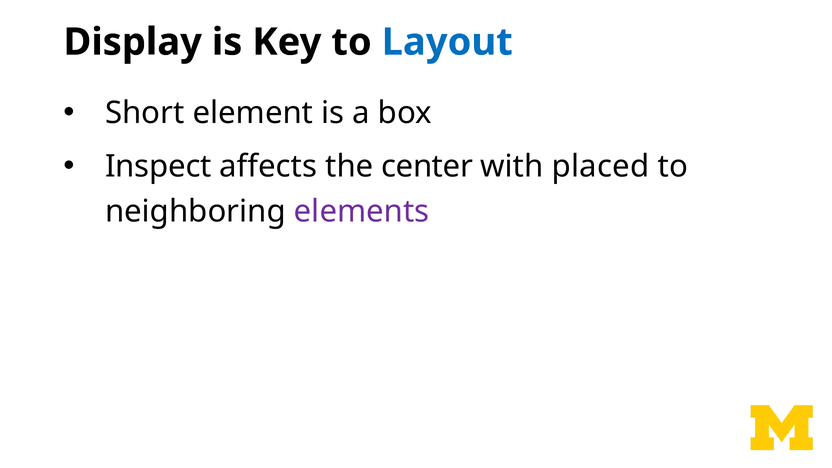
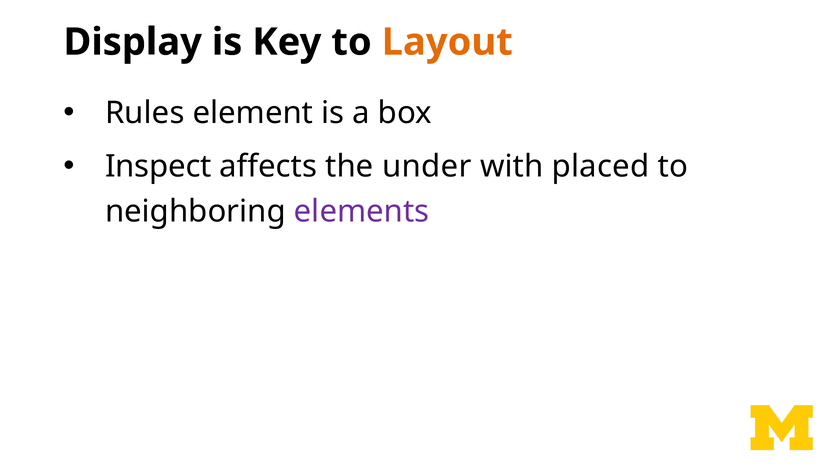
Layout colour: blue -> orange (447, 42)
Short: Short -> Rules (145, 113)
center: center -> under (427, 166)
